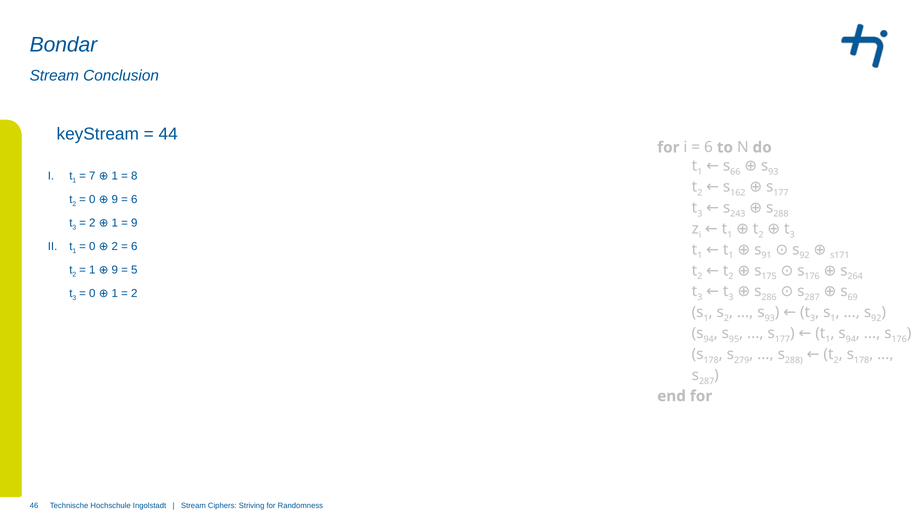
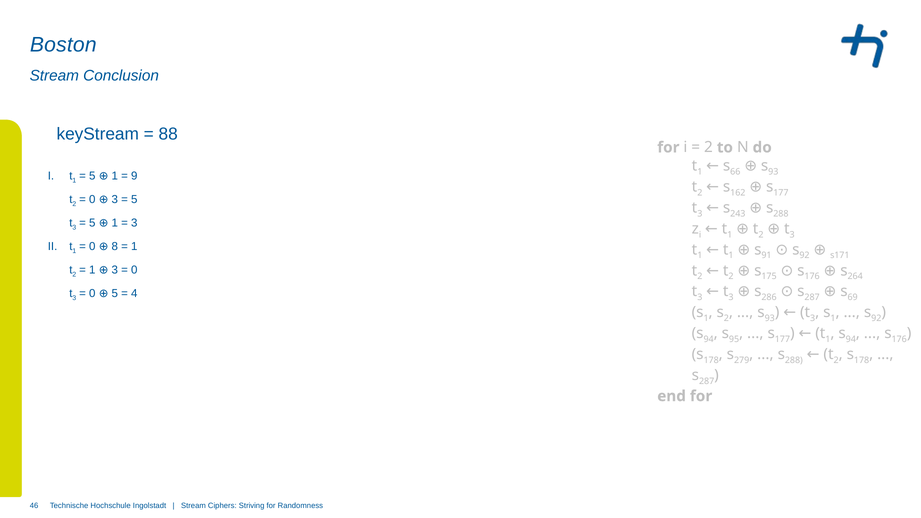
Bondar: Bondar -> Boston (63, 45)
44: 44 -> 88 (168, 134)
6: 6 -> 2 (708, 147)
7: 7 -> 5 (92, 176)
8: 8 -> 9 (134, 176)
0 9: 9 -> 3 (115, 199)
6: 6 -> 5 (134, 199)
2: 2 -> 5 (92, 223)
9: 9 -> 3 (134, 223)
0 2: 2 -> 8 (115, 247)
6: 6 -> 1 (134, 247)
1 9: 9 -> 3 (115, 270)
5: 5 -> 0 (134, 270)
0 1: 1 -> 5 (115, 294)
2: 2 -> 4 (134, 294)
